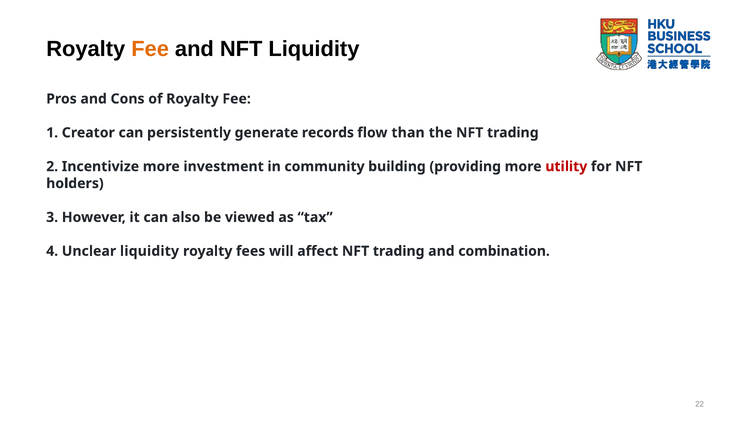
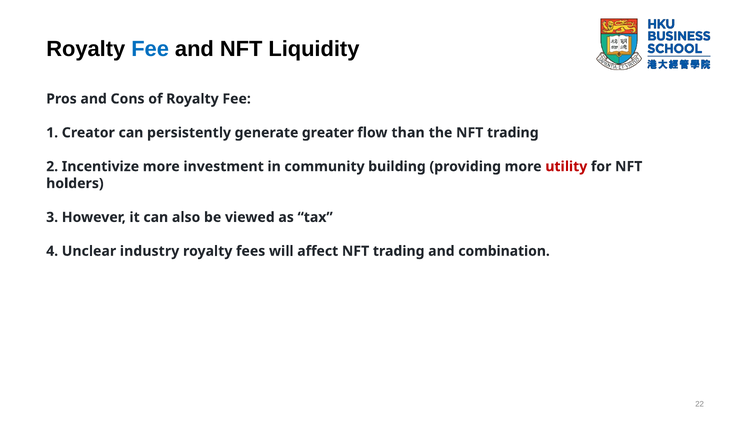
Fee colour: orange -> blue (150, 49)
records: records -> greater (328, 133)
Unclear liquidity: liquidity -> industry (150, 251)
